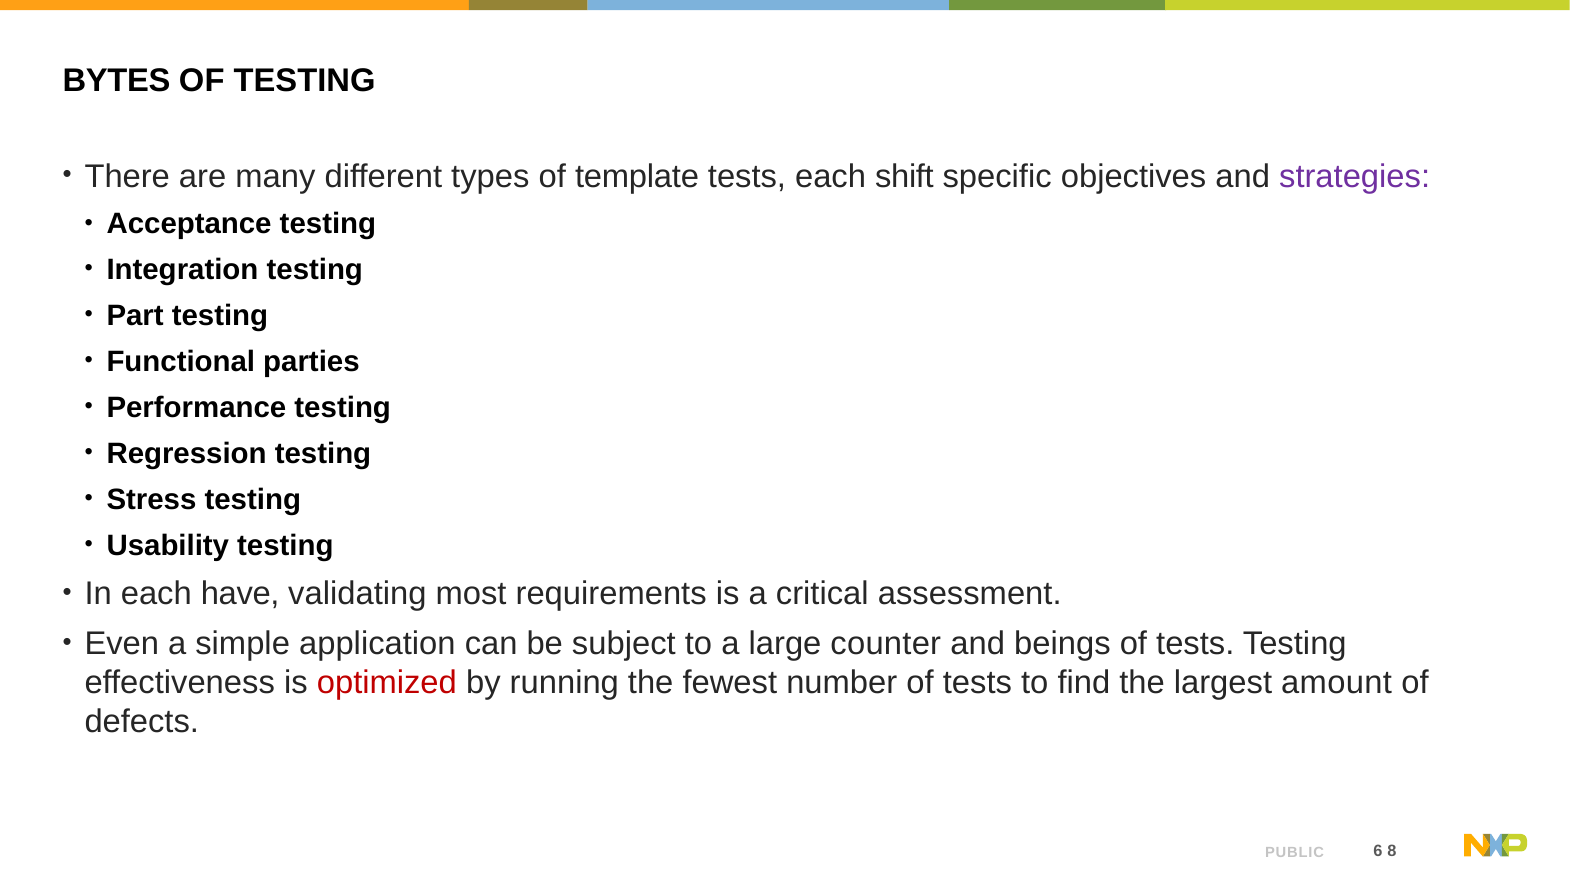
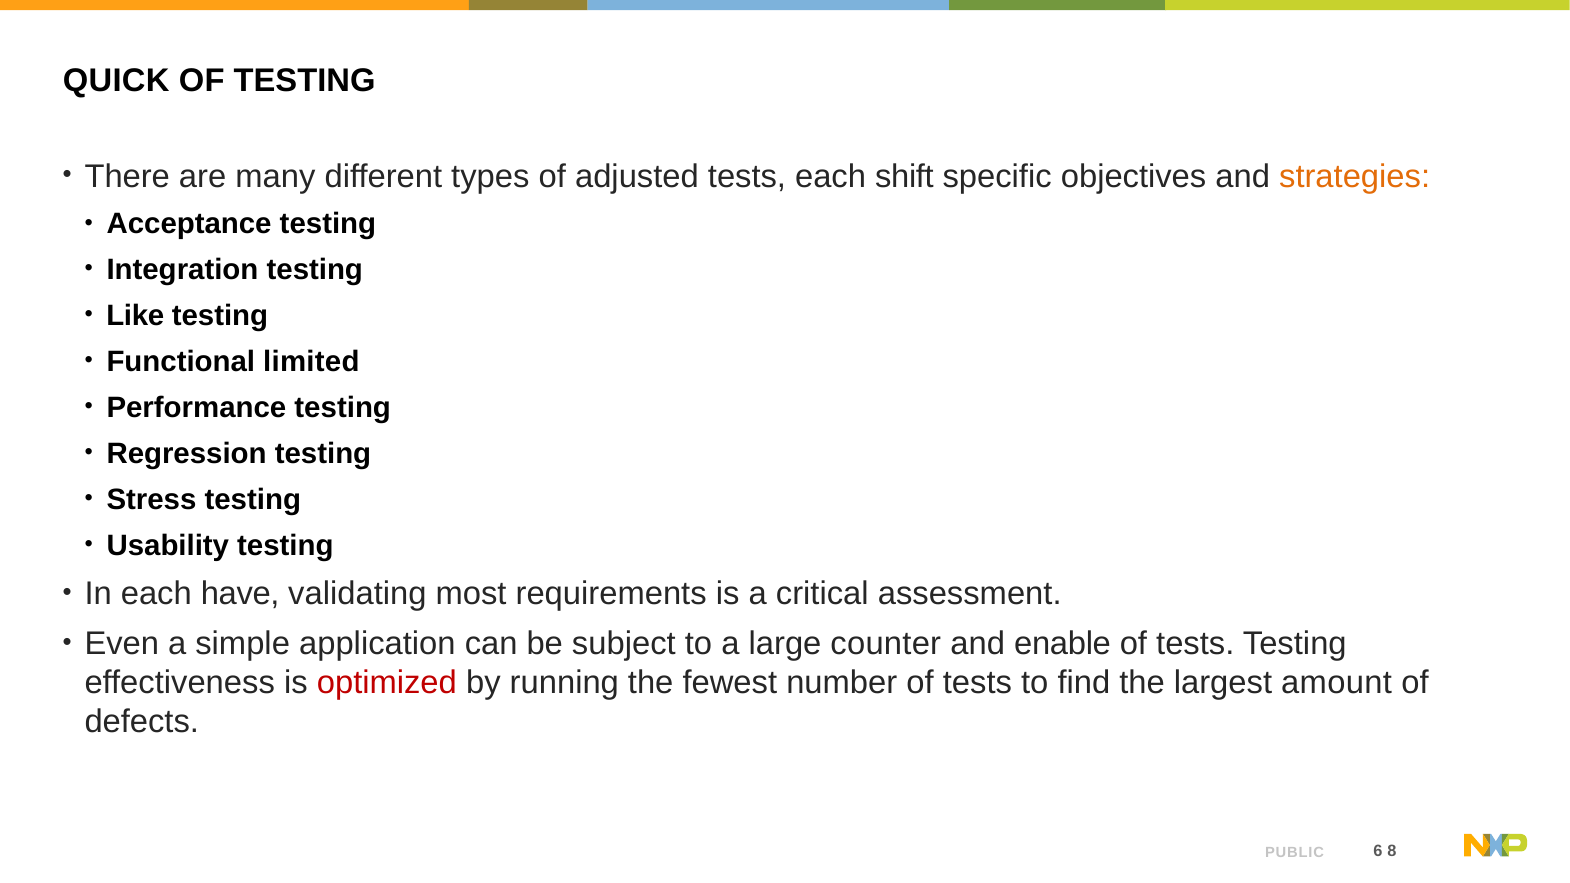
BYTES: BYTES -> QUICK (116, 81)
template: template -> adjusted (637, 176)
strategies colour: purple -> orange (1355, 176)
Part: Part -> Like (135, 316)
parties: parties -> limited (311, 362)
beings: beings -> enable (1063, 644)
